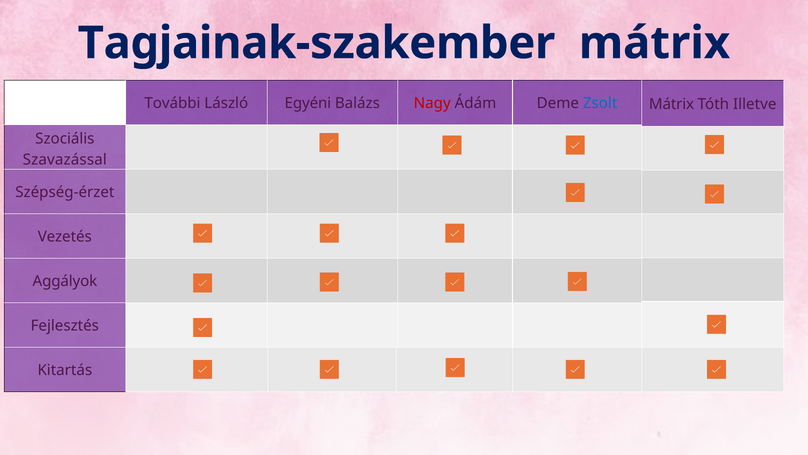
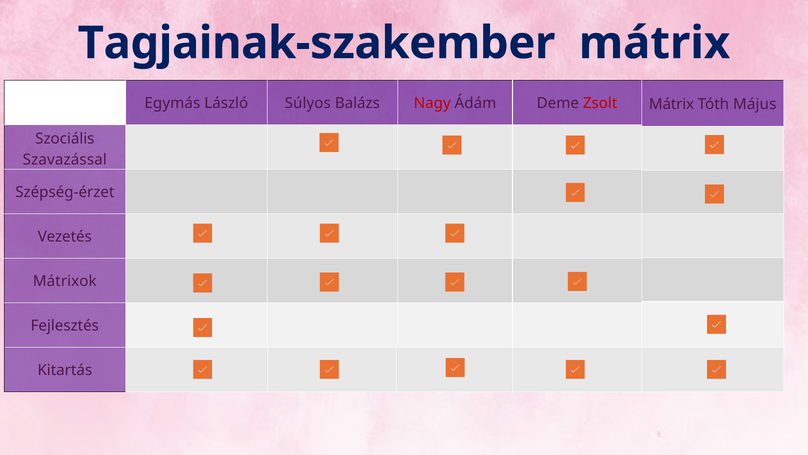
További: További -> Egymás (172, 103)
Egyéni: Egyéni -> Súlyos (308, 103)
Zsolt colour: blue -> red (600, 103)
Illetve: Illetve -> Május (755, 104)
Aggályok: Aggályok -> Mátrixok (65, 281)
